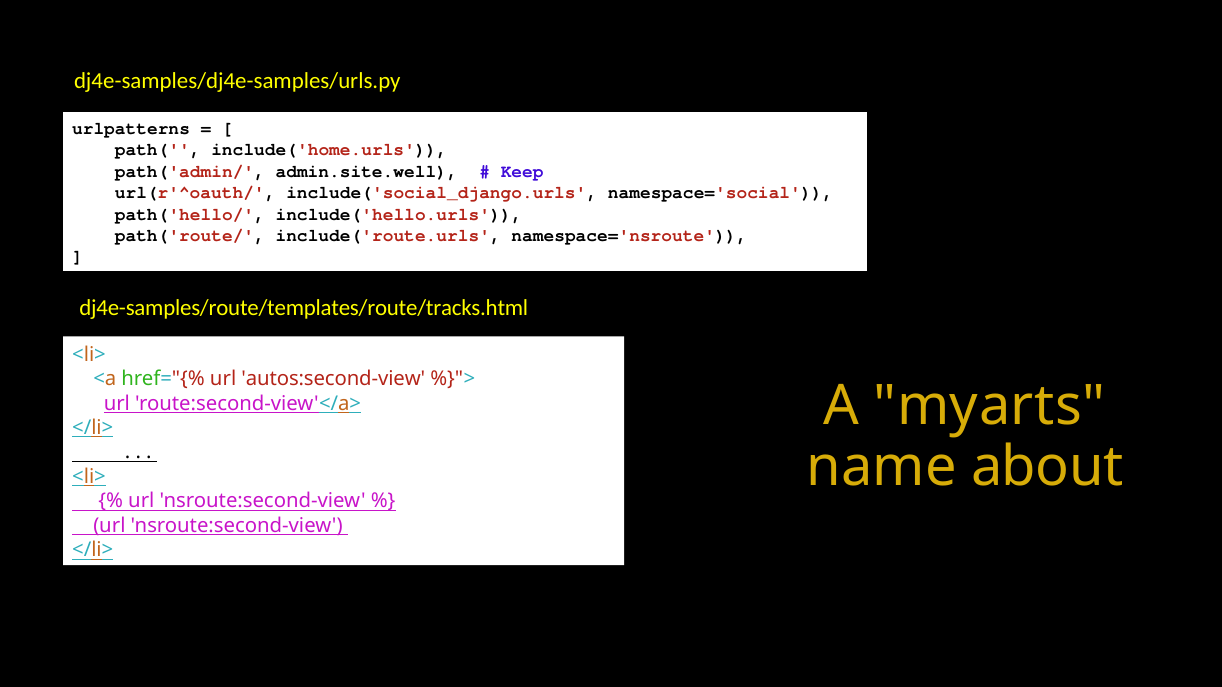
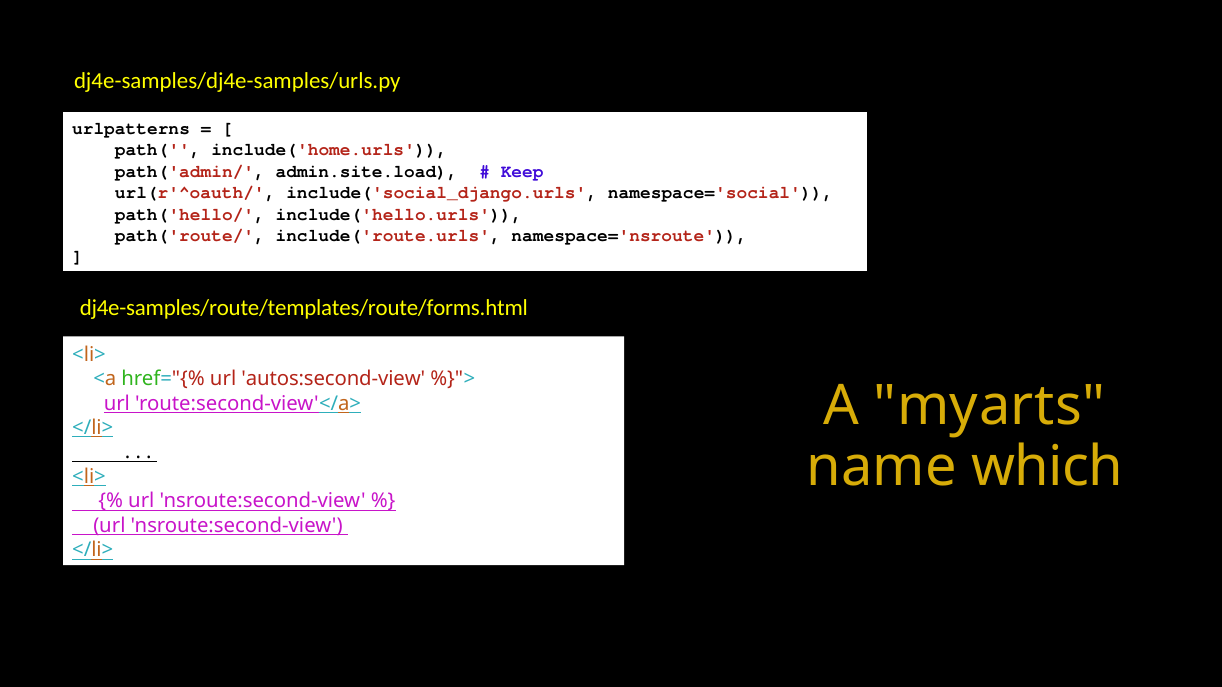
admin.site.well: admin.site.well -> admin.site.load (367, 171)
dj4e-samples/route/templates/route/tracks.html: dj4e-samples/route/templates/route/tracks.html -> dj4e-samples/route/templates/route/forms.html (304, 308)
about: about -> which (1047, 467)
